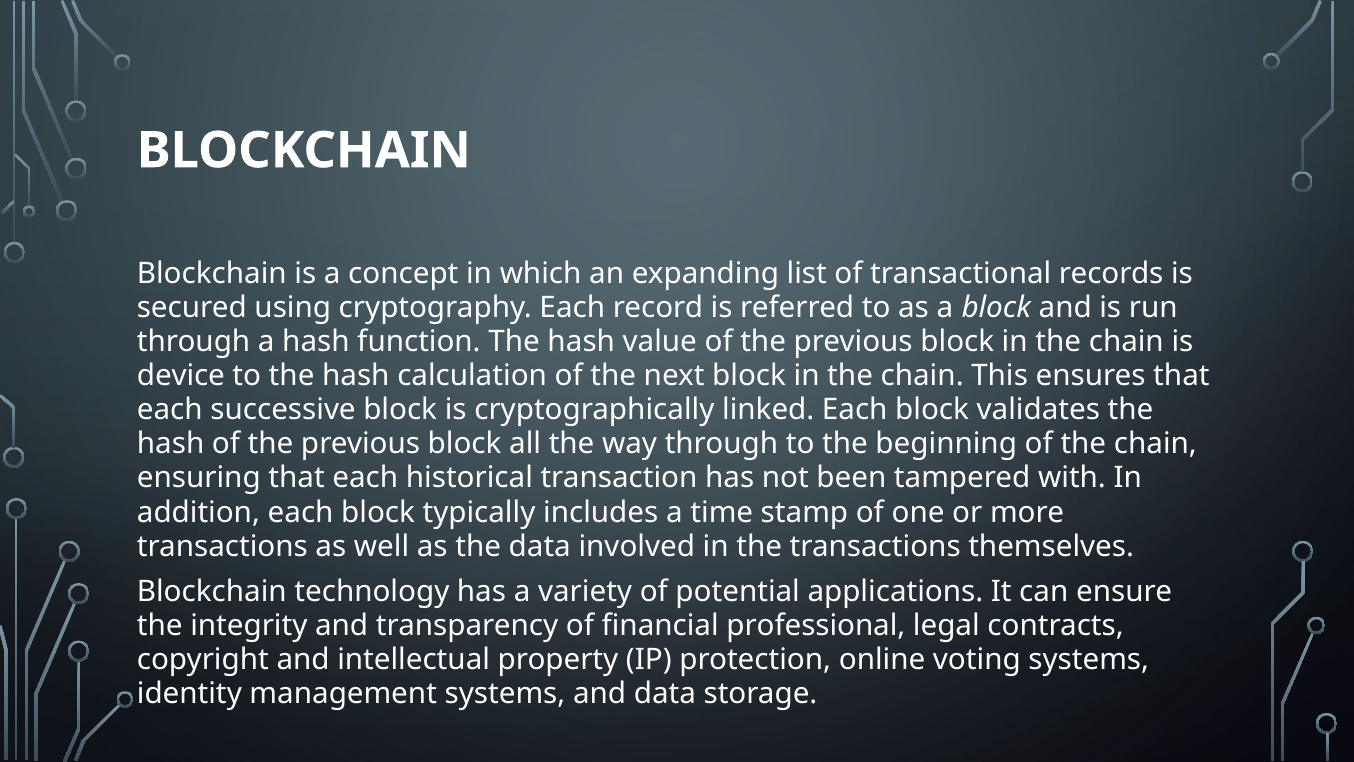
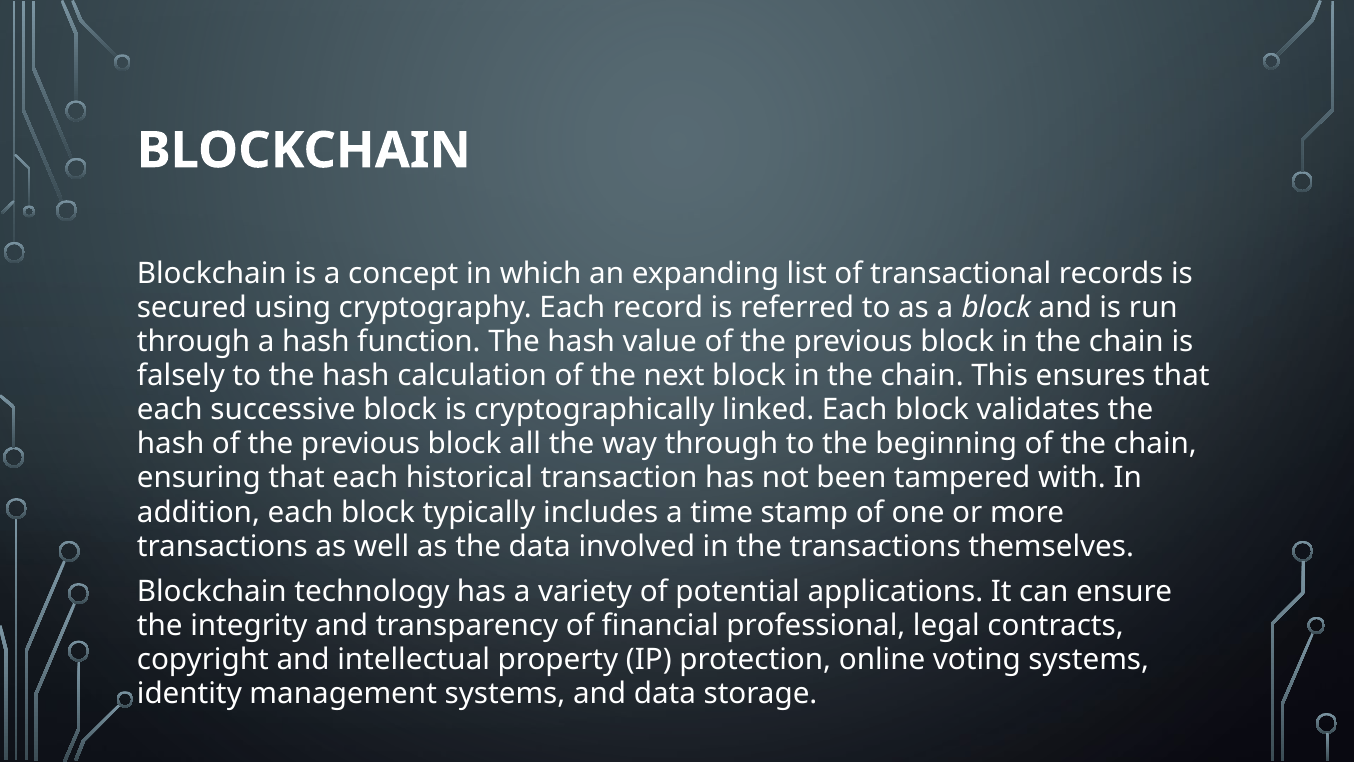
device: device -> falsely (181, 376)
